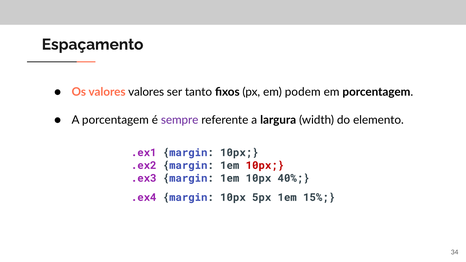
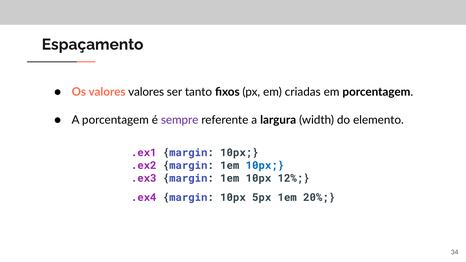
podem: podem -> criadas (303, 92)
10px colour: red -> blue (265, 165)
40%: 40% -> 12% (294, 178)
15%: 15% -> 20% (319, 197)
